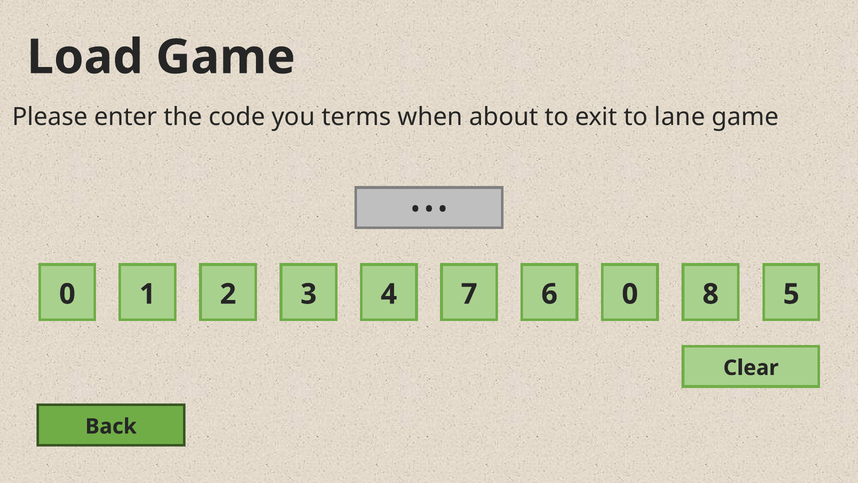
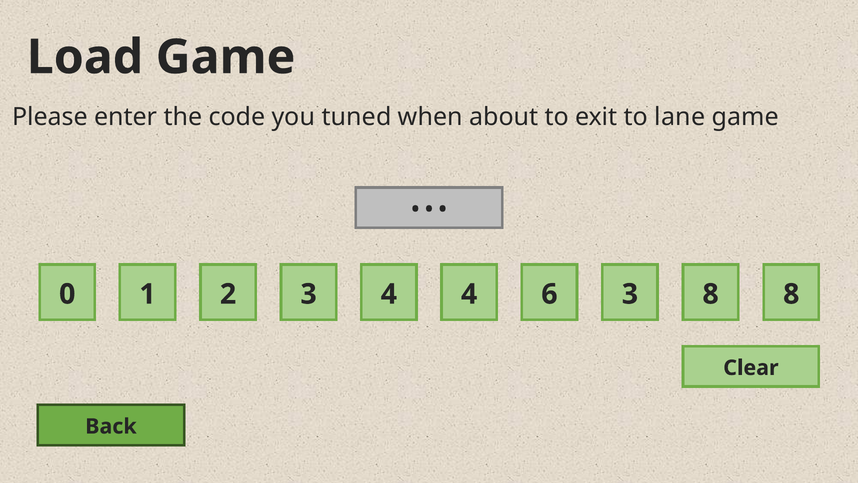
terms: terms -> tuned (356, 117)
4 7: 7 -> 4 (469, 294)
6 0: 0 -> 3 (630, 294)
0 5: 5 -> 8 (791, 294)
